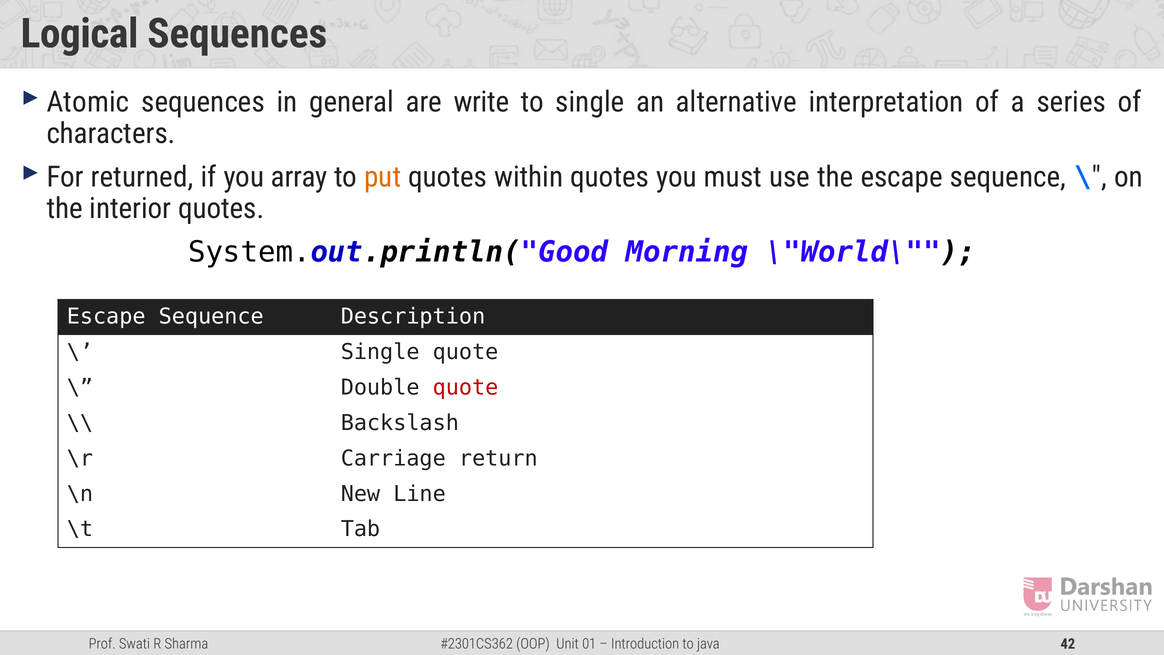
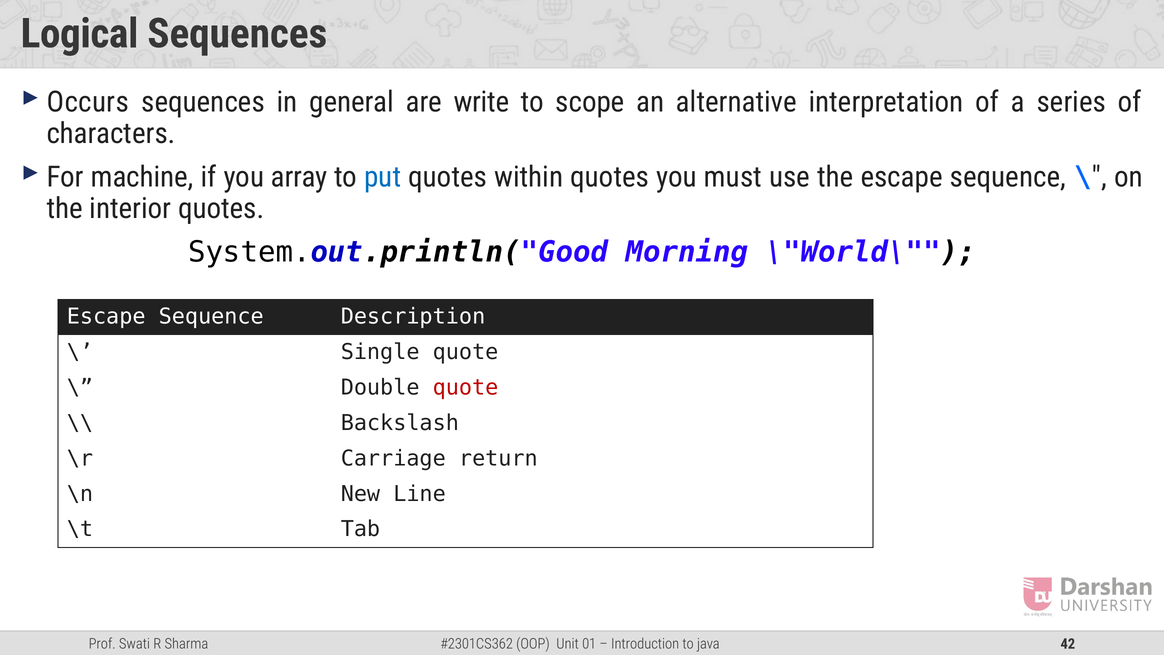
Atomic: Atomic -> Occurs (88, 102)
to single: single -> scope (590, 102)
returned: returned -> machine (142, 177)
put colour: orange -> blue (383, 177)
